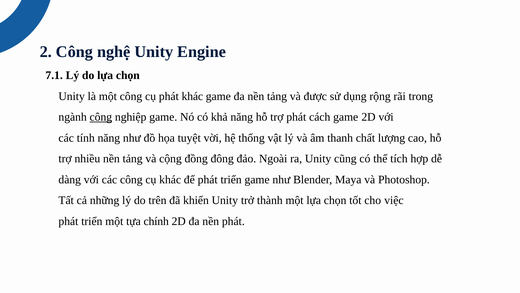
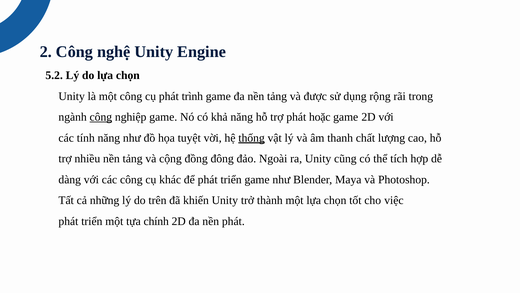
7.1: 7.1 -> 5.2 (54, 75)
phát khác: khác -> trình (192, 96)
cách: cách -> hoặc (320, 117)
thống underline: none -> present (252, 138)
